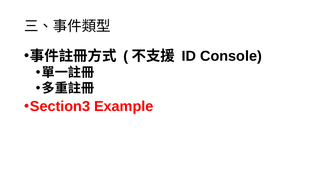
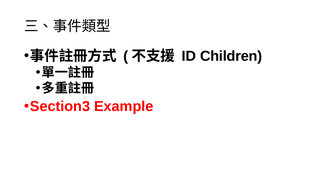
Console: Console -> Children (231, 56)
